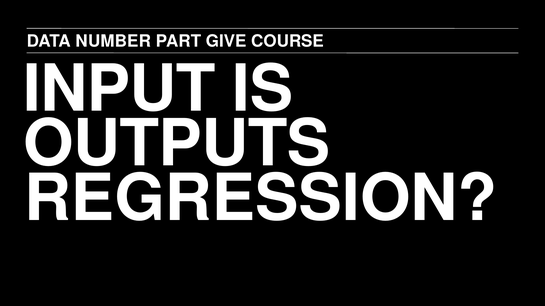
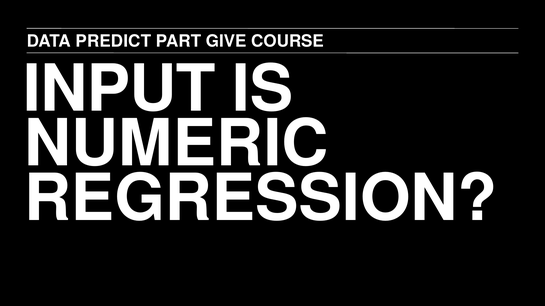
NUMBER: NUMBER -> PREDICT (113, 41)
OUTPUTS: OUTPUTS -> NUMERIC (176, 144)
